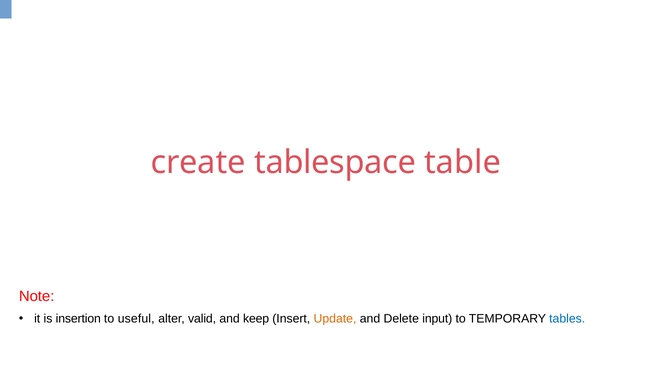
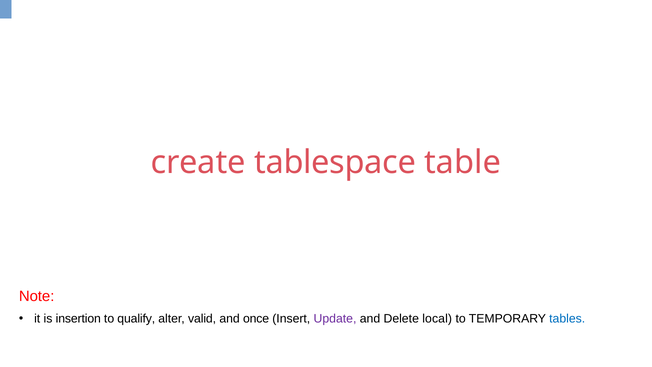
useful: useful -> qualify (136, 319)
keep: keep -> once (256, 319)
Update colour: orange -> purple (335, 319)
input: input -> local (437, 319)
